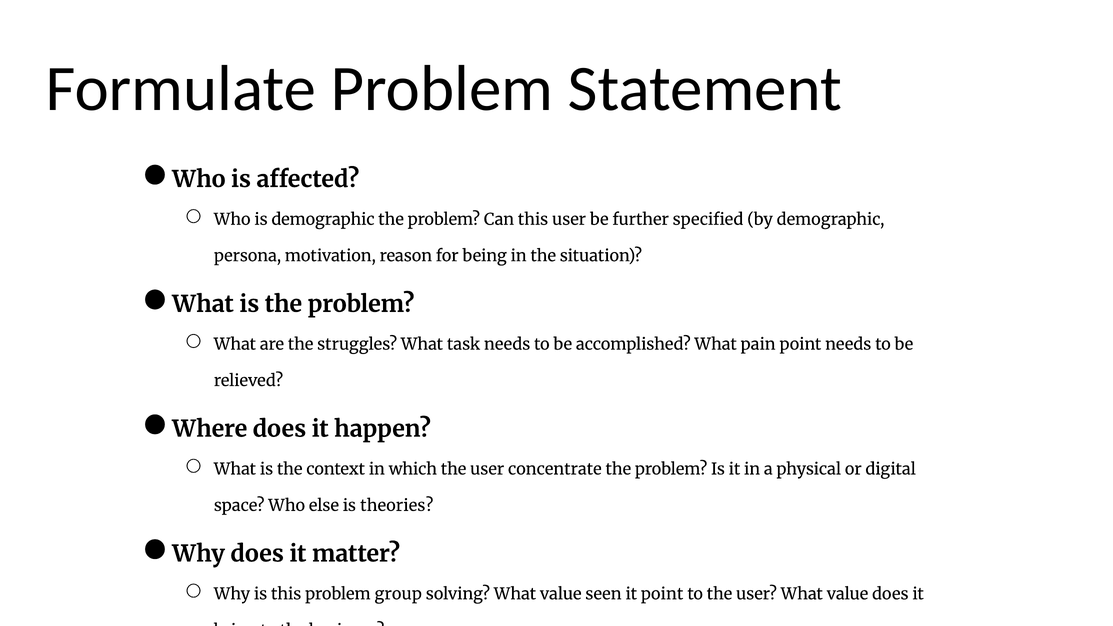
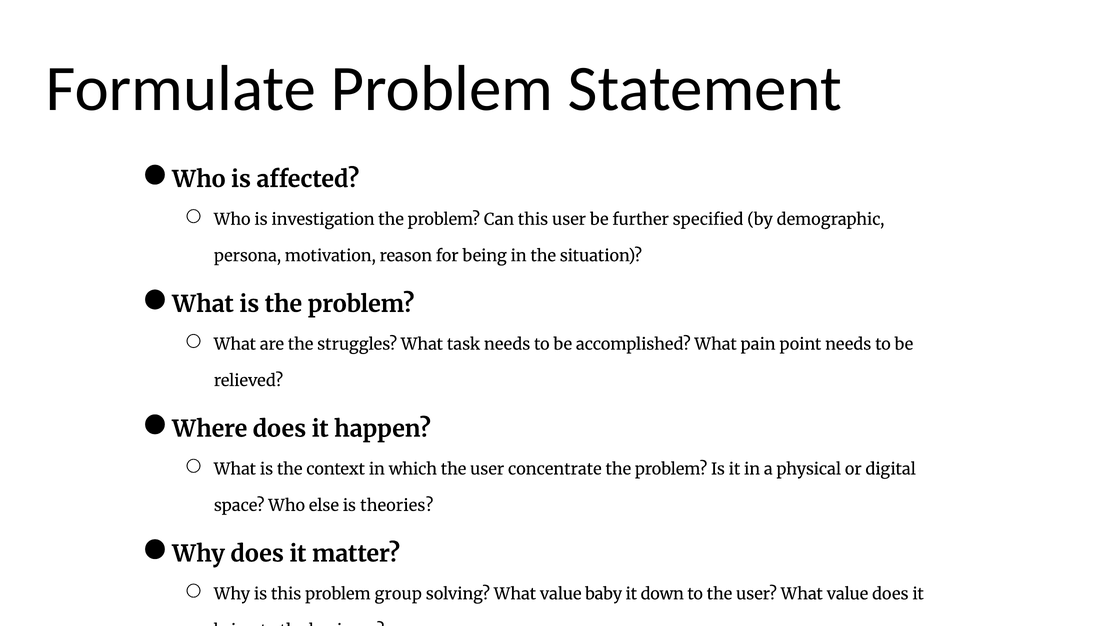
is demographic: demographic -> investigation (323, 219)
seen: seen -> baby (604, 594)
it point: point -> down (662, 594)
